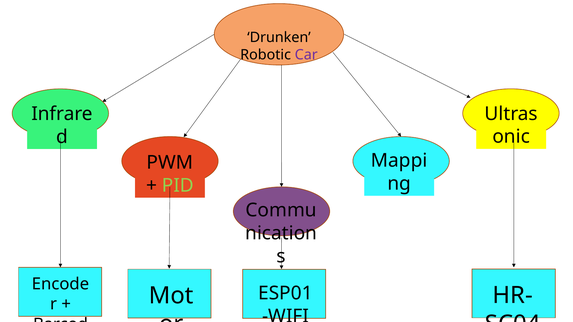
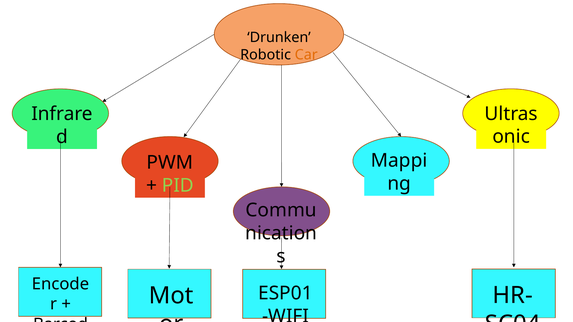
Car colour: purple -> orange (306, 55)
